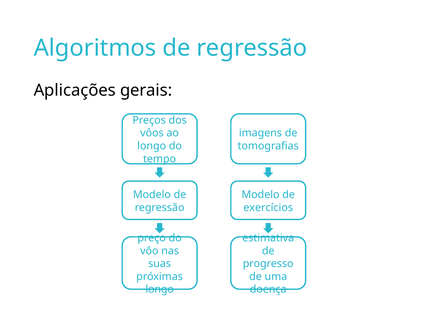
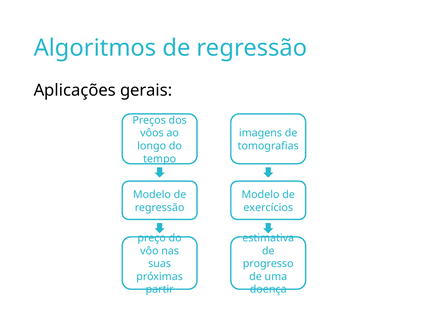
longo: longo -> partir (160, 289)
